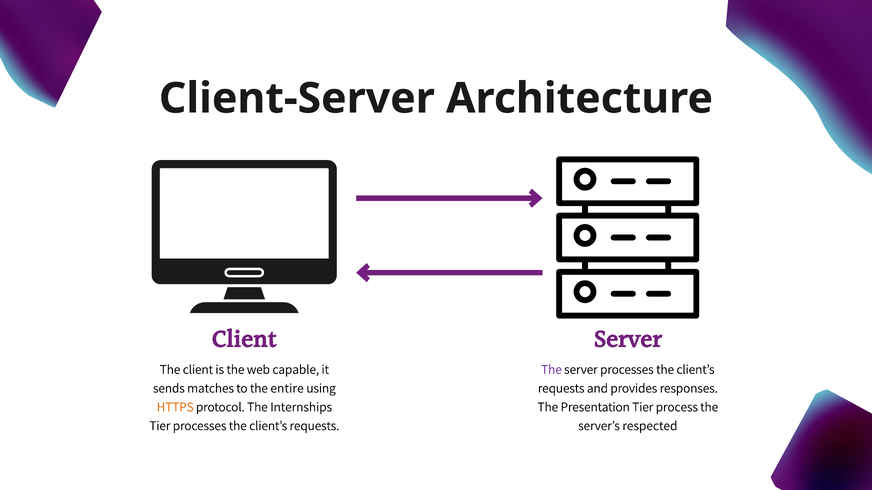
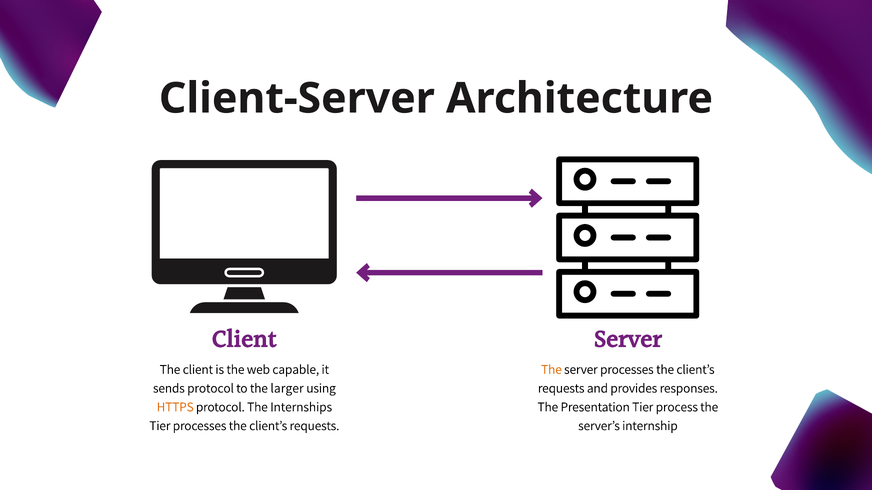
The colour: purple -> orange (551, 370)
sends matches: matches -> protocol (211, 389)
entire: entire -> larger (287, 389)
respected: respected -> internship (650, 426)
